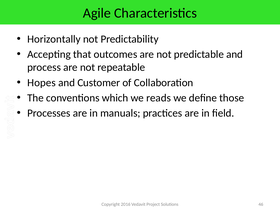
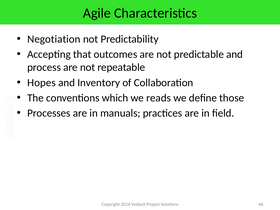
Horizontally: Horizontally -> Negotiation (54, 39)
Customer: Customer -> Inventory (99, 83)
